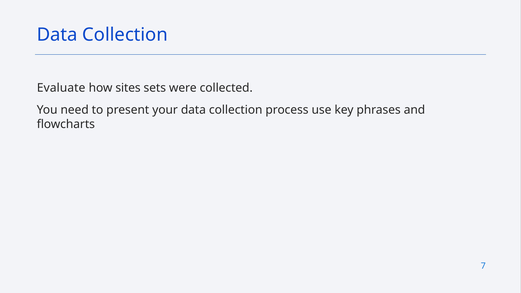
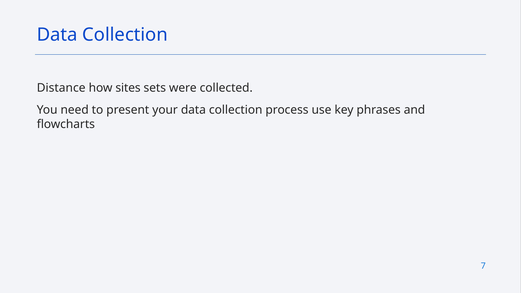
Evaluate: Evaluate -> Distance (61, 88)
